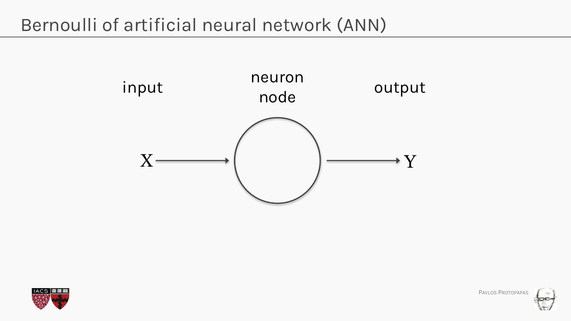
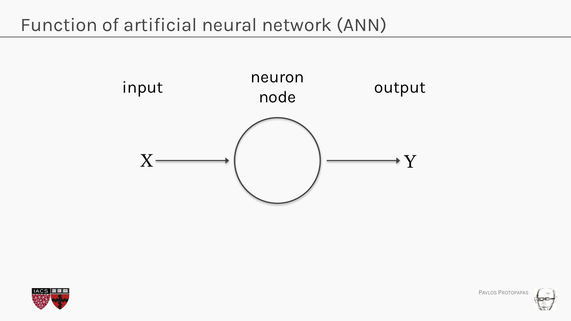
Bernoulli: Bernoulli -> Function (59, 25)
